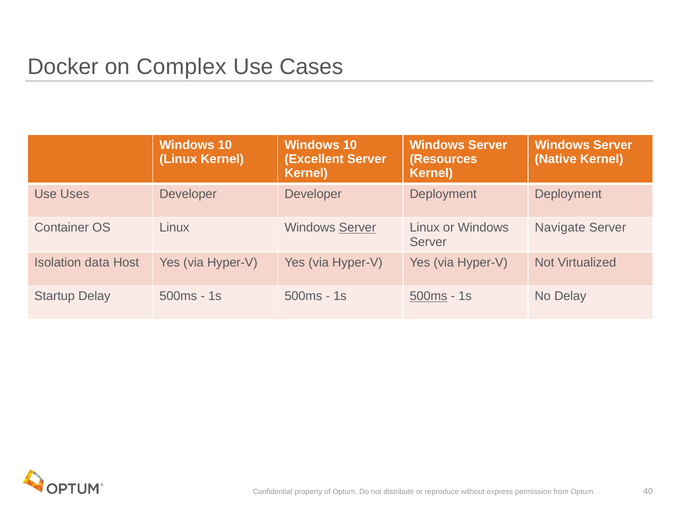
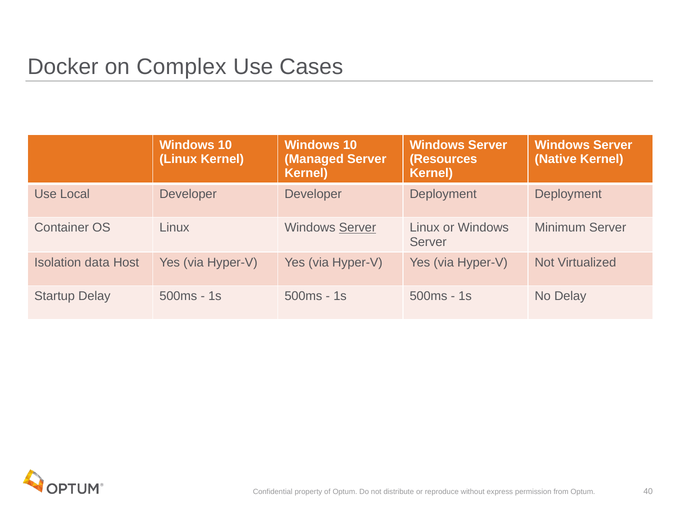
Excellent: Excellent -> Managed (314, 159)
Uses: Uses -> Local (75, 194)
Navigate: Navigate -> Minimum (560, 228)
500ms underline: present -> none (429, 297)
